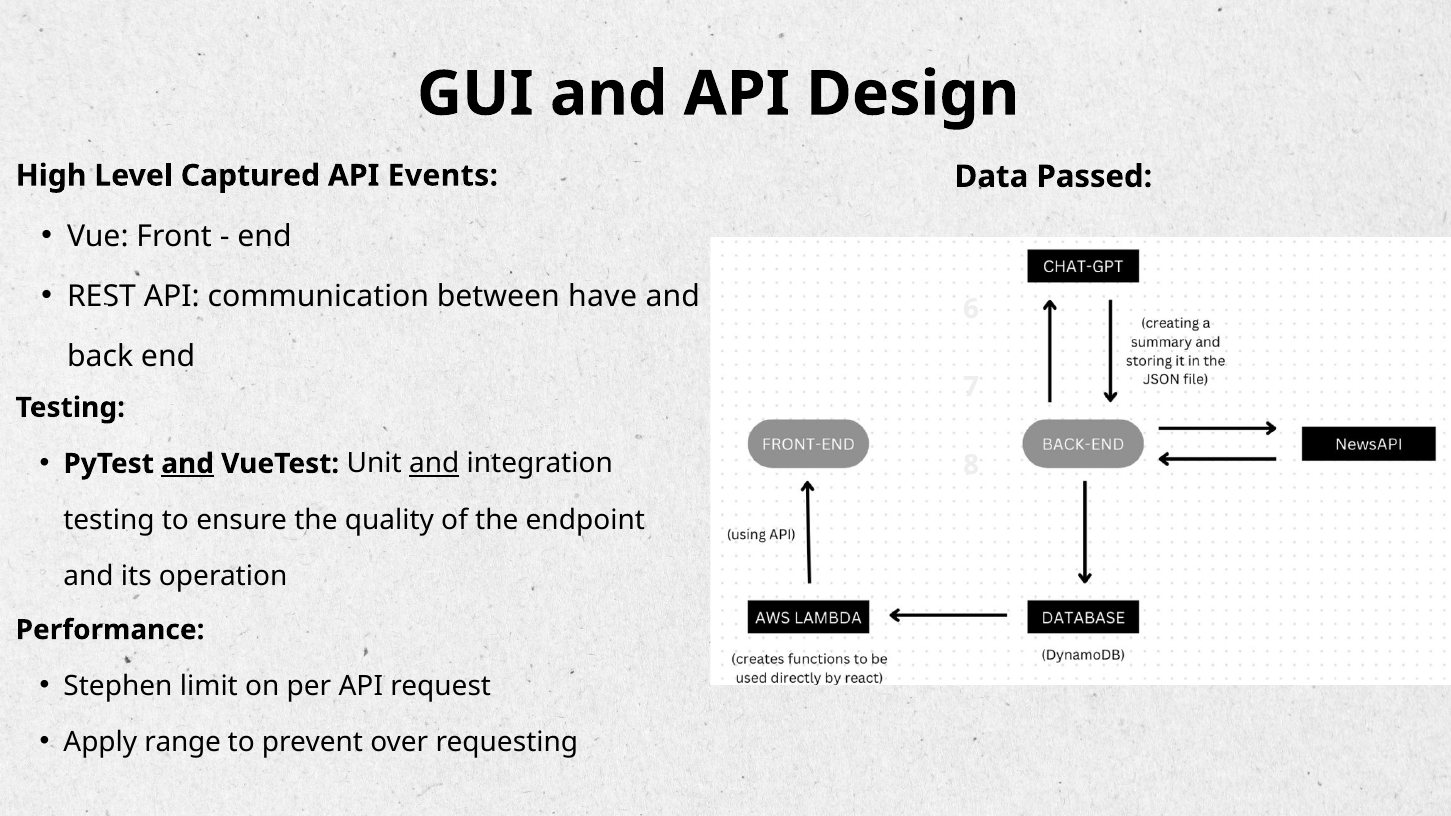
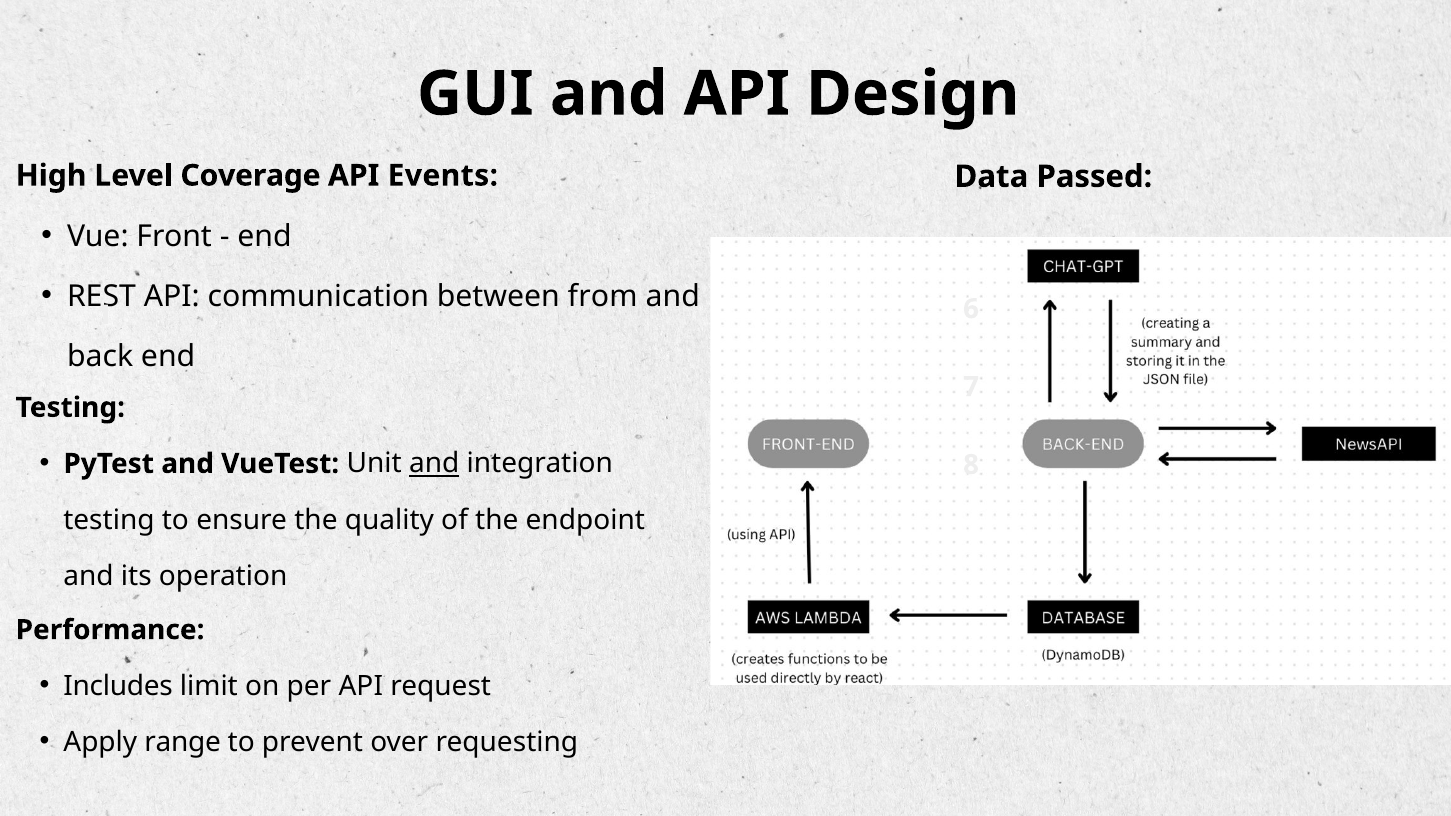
Captured: Captured -> Coverage (251, 176)
have: have -> from (603, 297)
and underline: present -> none (188, 464)
Stephen: Stephen -> Includes (118, 686)
